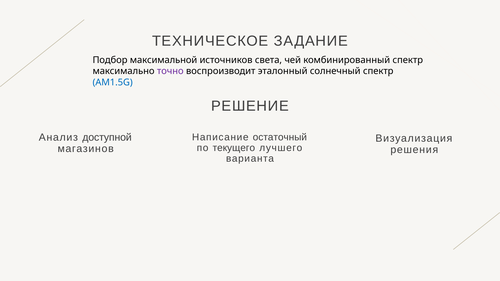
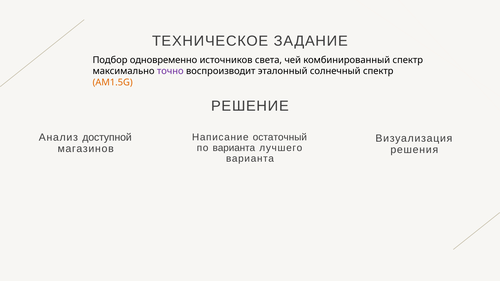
максимальной: максимальной -> одновременно (164, 60)
AM1.5G colour: blue -> orange (113, 82)
по текущего: текущего -> варианта (234, 148)
